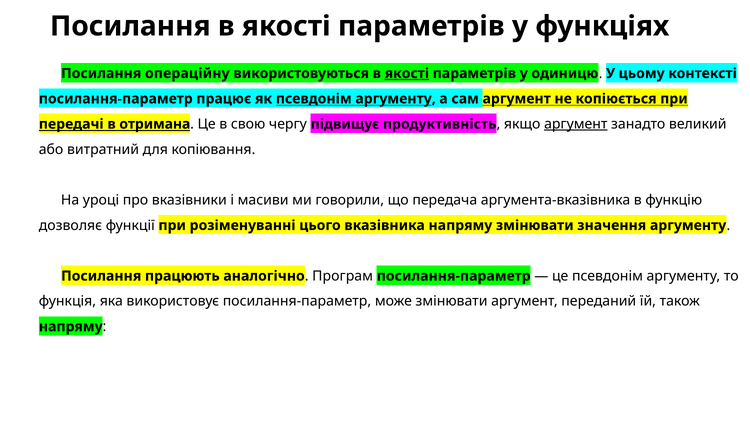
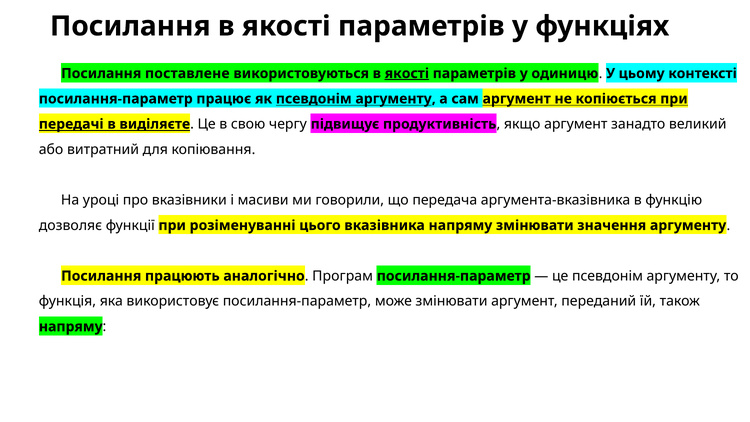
операційну: операційну -> поставлене (187, 73)
отримана: отримана -> виділяєте (155, 124)
аргумент underline: present -> none (576, 124)
